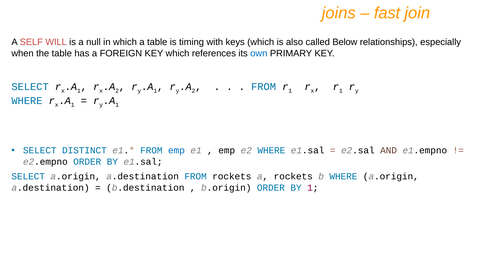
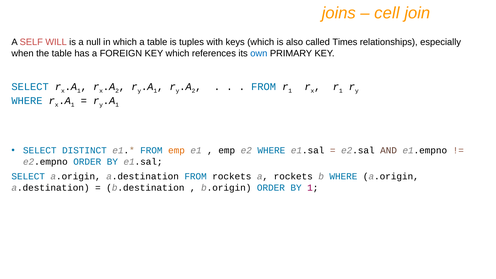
fast: fast -> cell (387, 13)
timing: timing -> tuples (192, 42)
Below: Below -> Times (345, 42)
emp colour: blue -> orange (177, 150)
